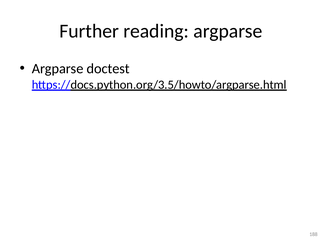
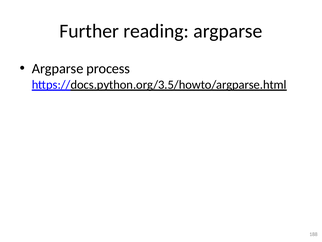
doctest: doctest -> process (108, 69)
